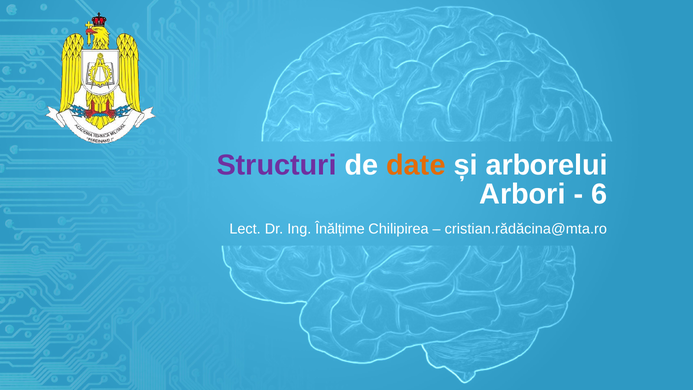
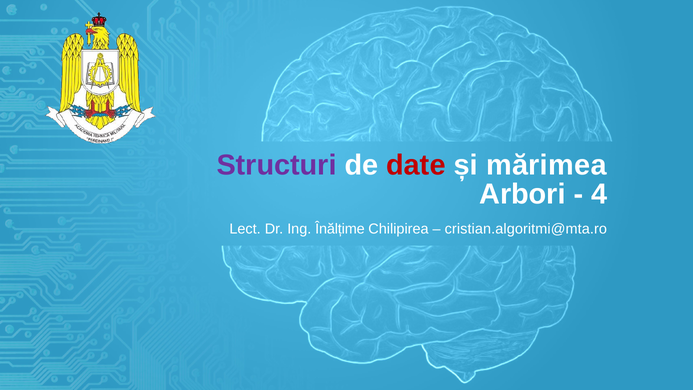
date colour: orange -> red (416, 165)
arborelui: arborelui -> mărimea (546, 165)
6: 6 -> 4 (599, 194)
cristian.rădăcina@mta.ro: cristian.rădăcina@mta.ro -> cristian.algoritmi@mta.ro (526, 229)
